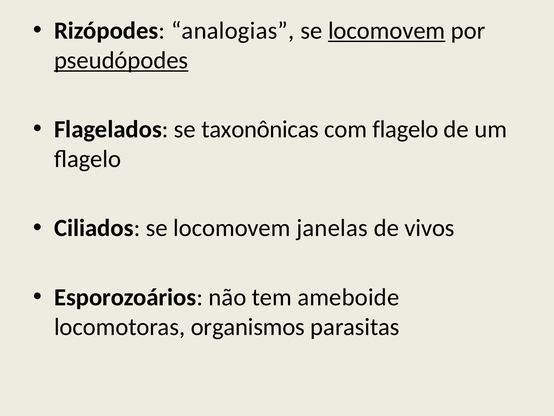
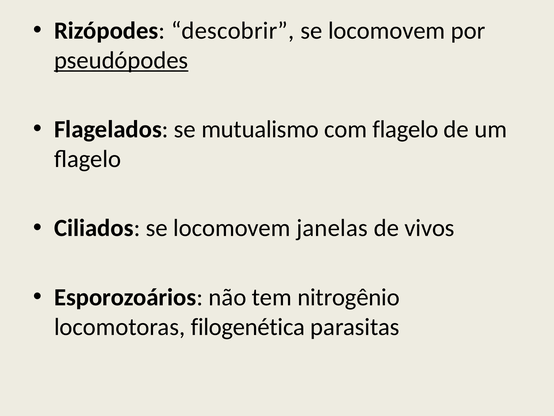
analogias: analogias -> descobrir (233, 31)
locomovem underline: present -> none (387, 31)
taxonônicas: taxonônicas -> mutualismo (260, 129)
ameboide: ameboide -> nitrogênio (349, 297)
organismos: organismos -> filogenética (248, 326)
